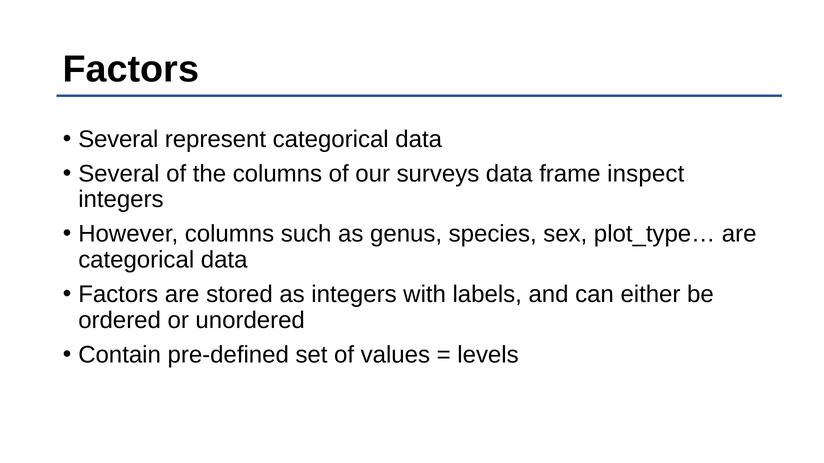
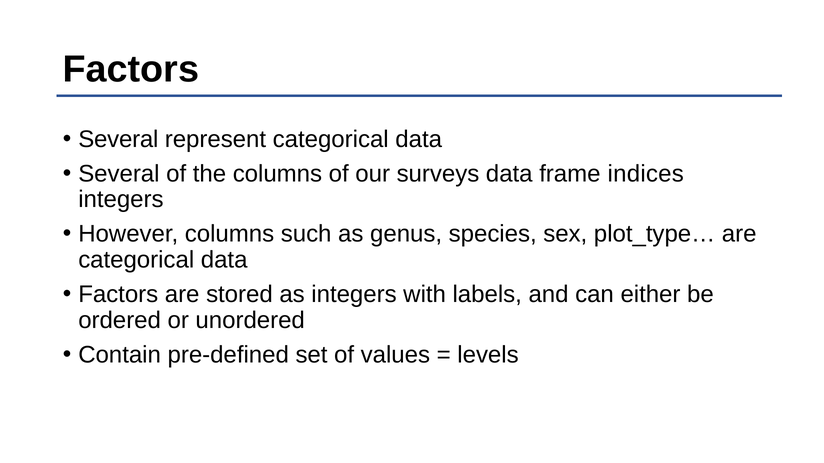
inspect: inspect -> indices (646, 174)
